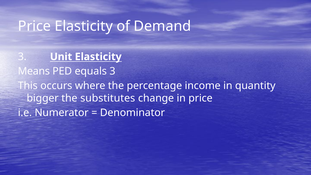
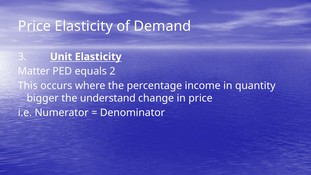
Means: Means -> Matter (34, 71)
equals 3: 3 -> 2 (112, 71)
substitutes: substitutes -> understand (108, 98)
